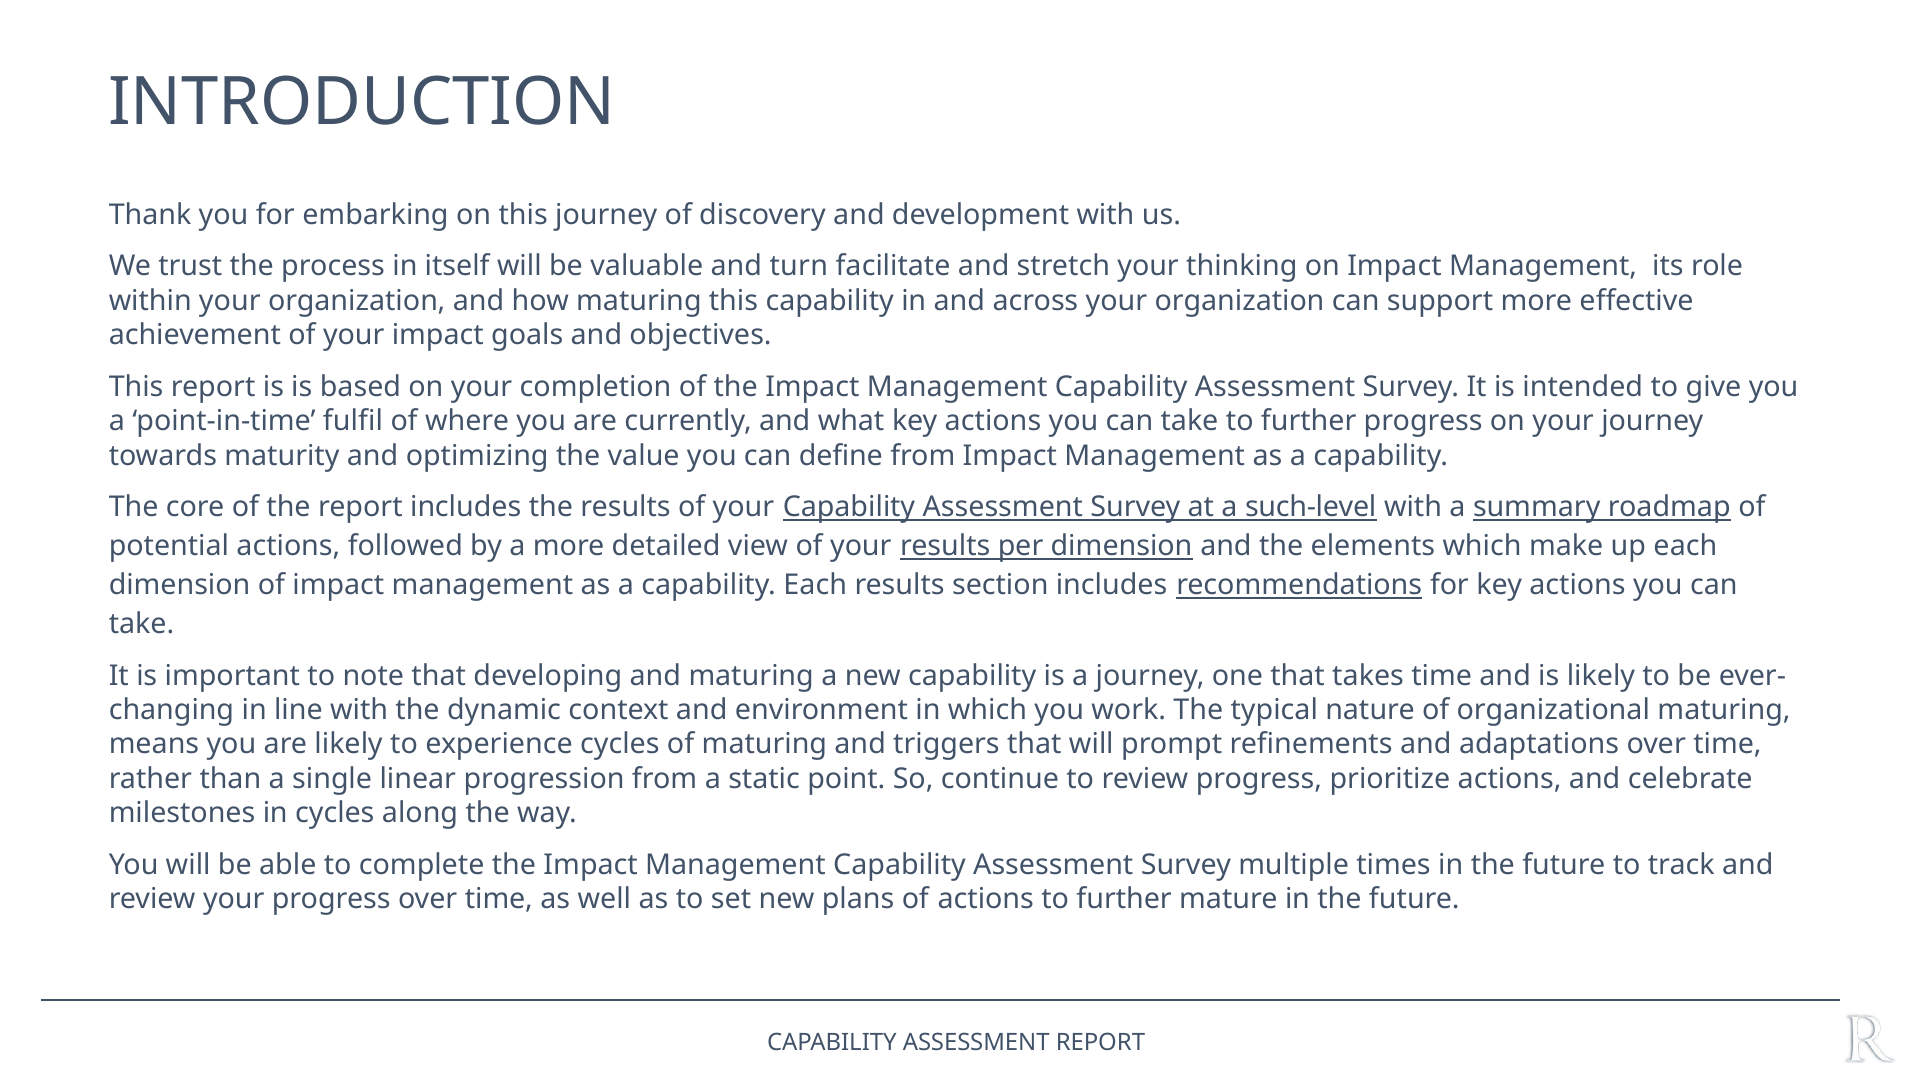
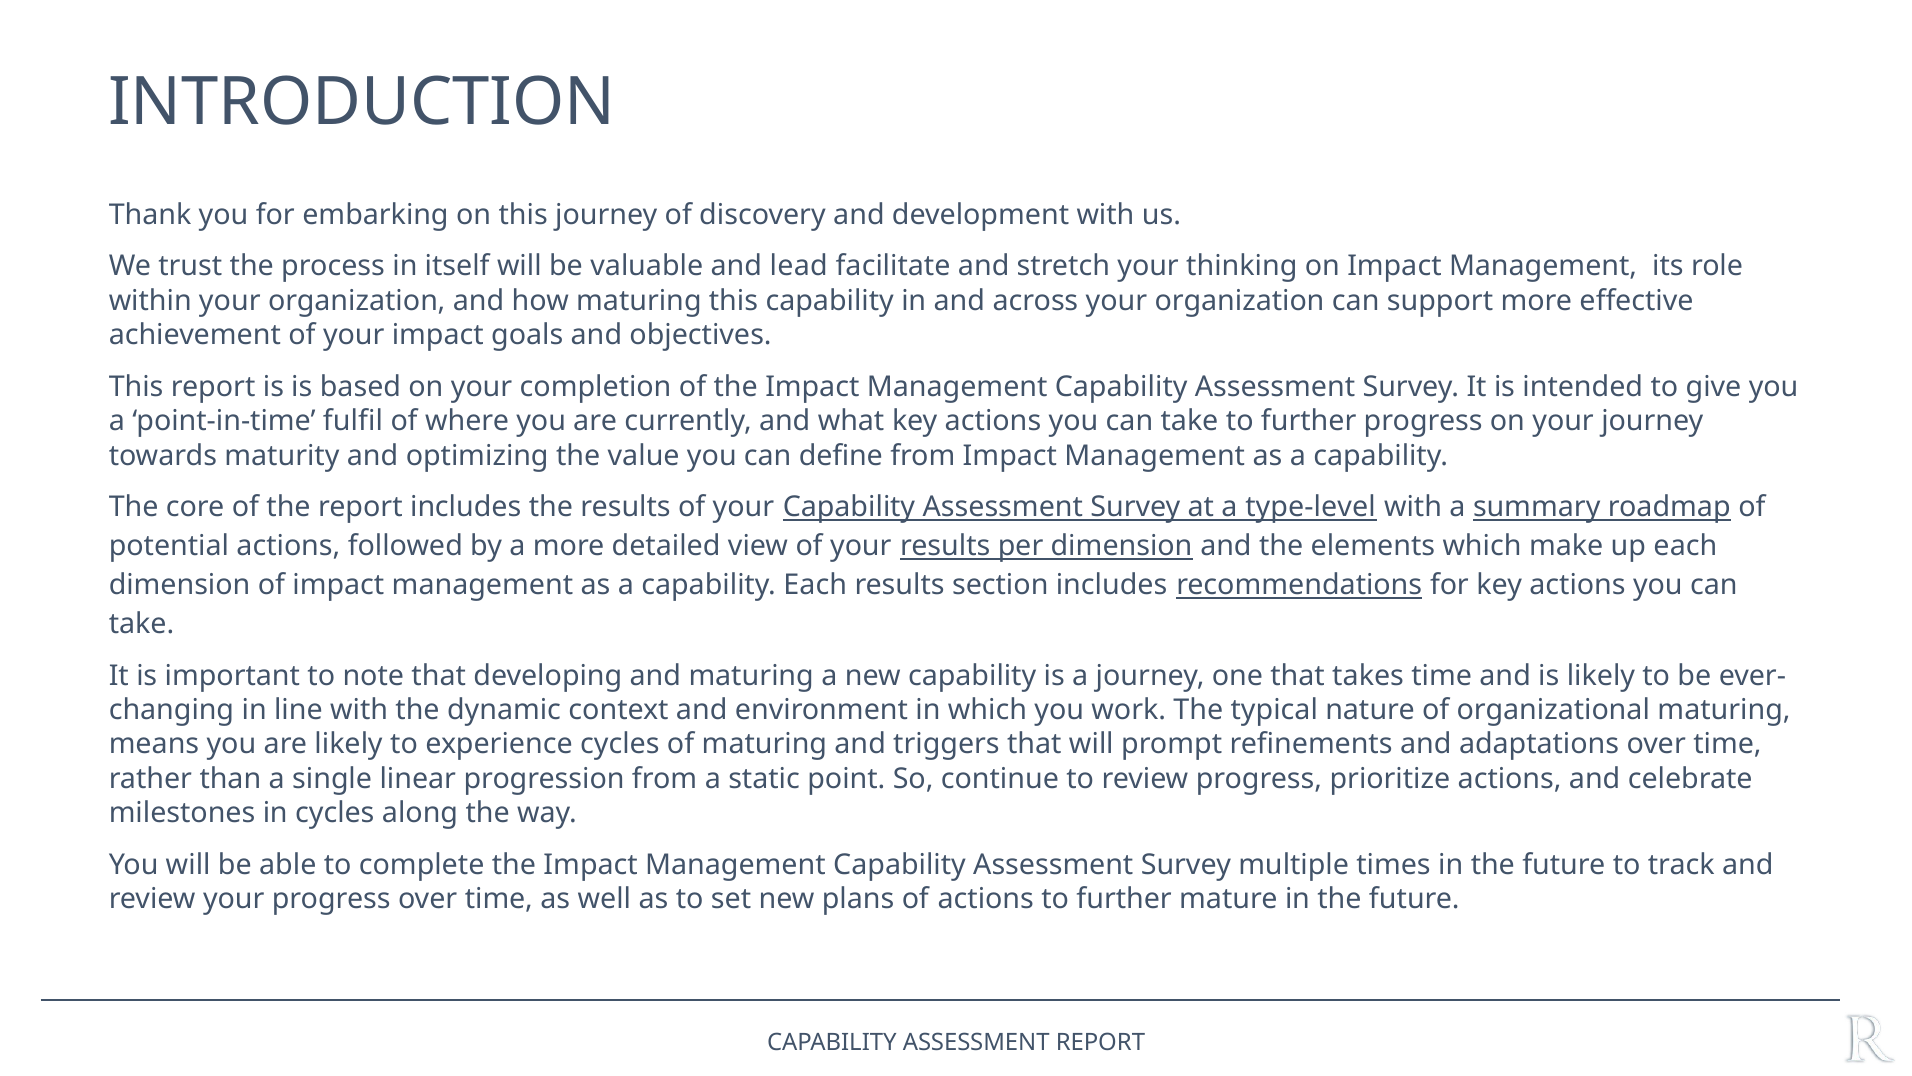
turn: turn -> lead (799, 266)
such-level: such-level -> type-level (1310, 507)
